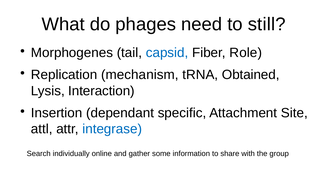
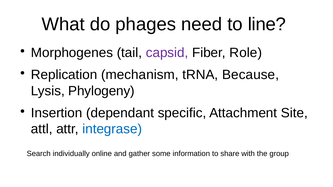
still: still -> line (267, 24)
capsid colour: blue -> purple (167, 53)
Obtained: Obtained -> Because (251, 75)
Interaction: Interaction -> Phylogeny (101, 91)
